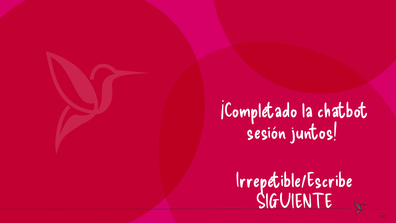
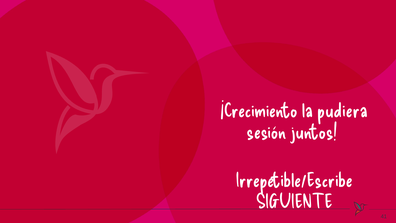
¡Completado: ¡Completado -> ¡Crecimiento (259, 111)
chatbot: chatbot -> pudiera (343, 111)
